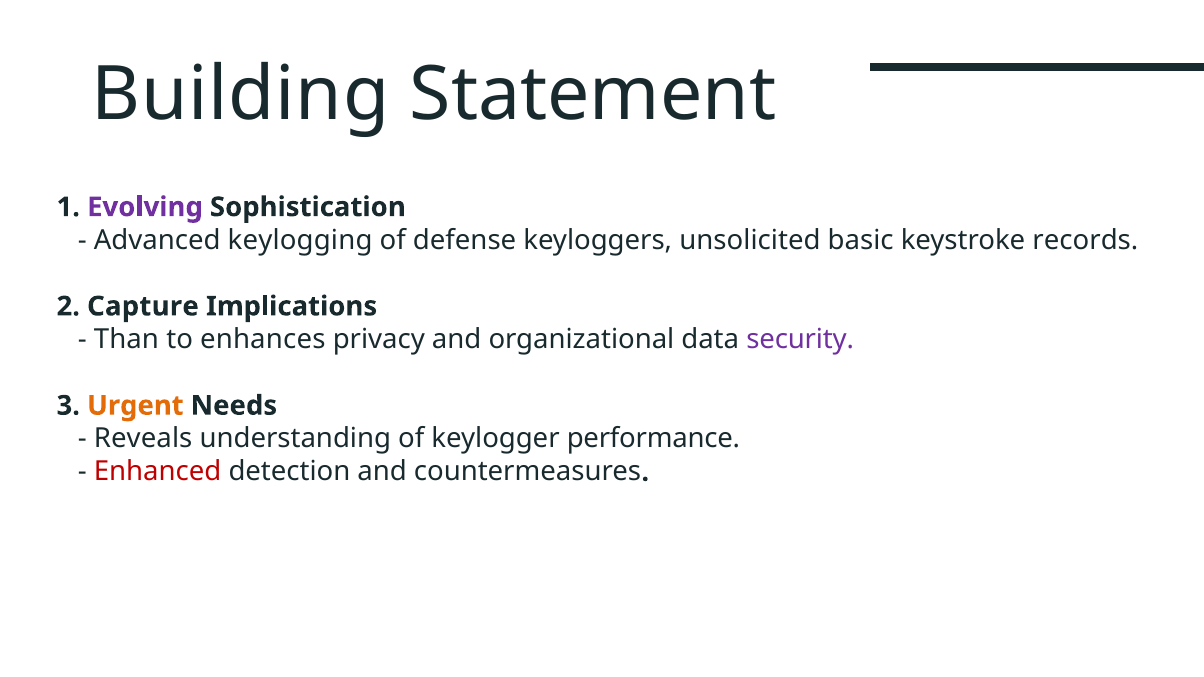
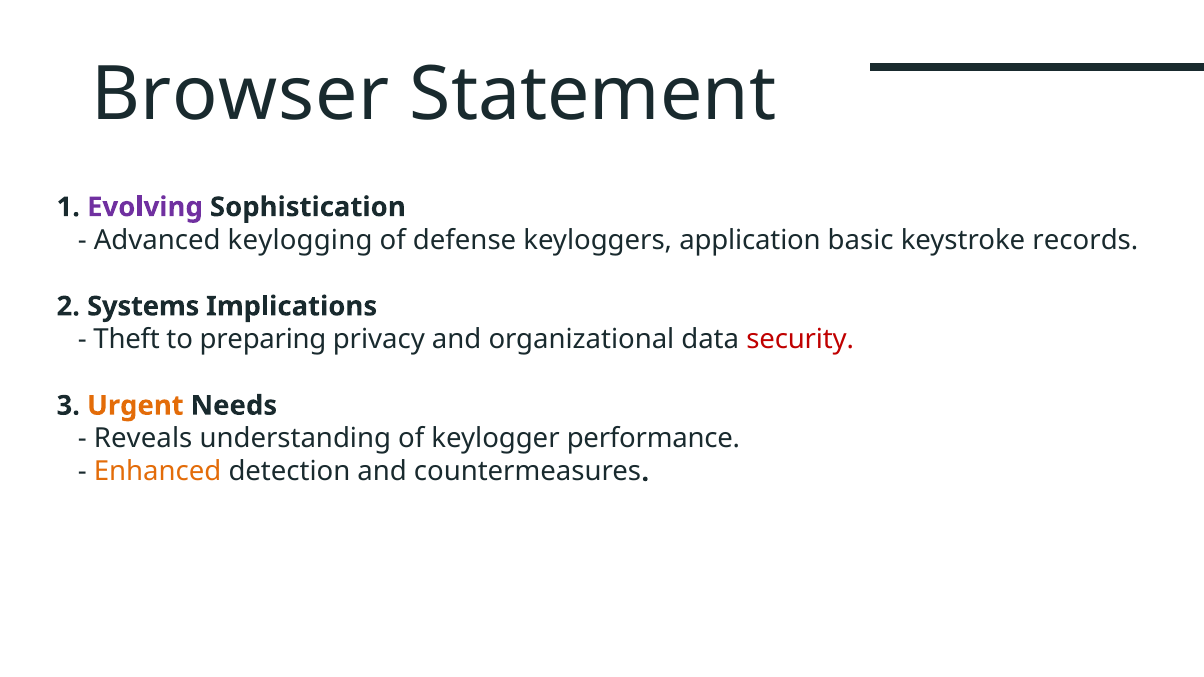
Building: Building -> Browser (240, 95)
unsolicited: unsolicited -> application (750, 240)
Capture: Capture -> Systems (143, 306)
Than: Than -> Theft (127, 340)
enhances: enhances -> preparing (263, 340)
security colour: purple -> red (800, 340)
Enhanced colour: red -> orange (158, 472)
